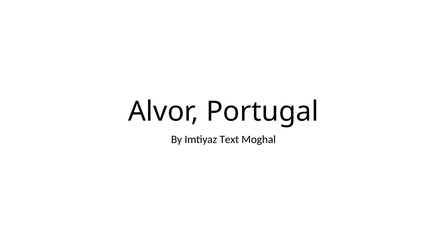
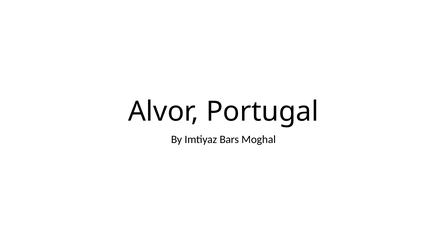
Text: Text -> Bars (229, 140)
